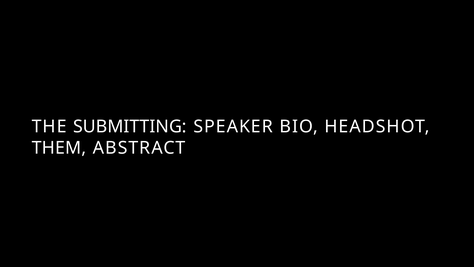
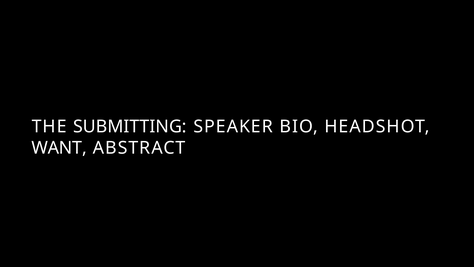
THEM: THEM -> WANT (59, 148)
